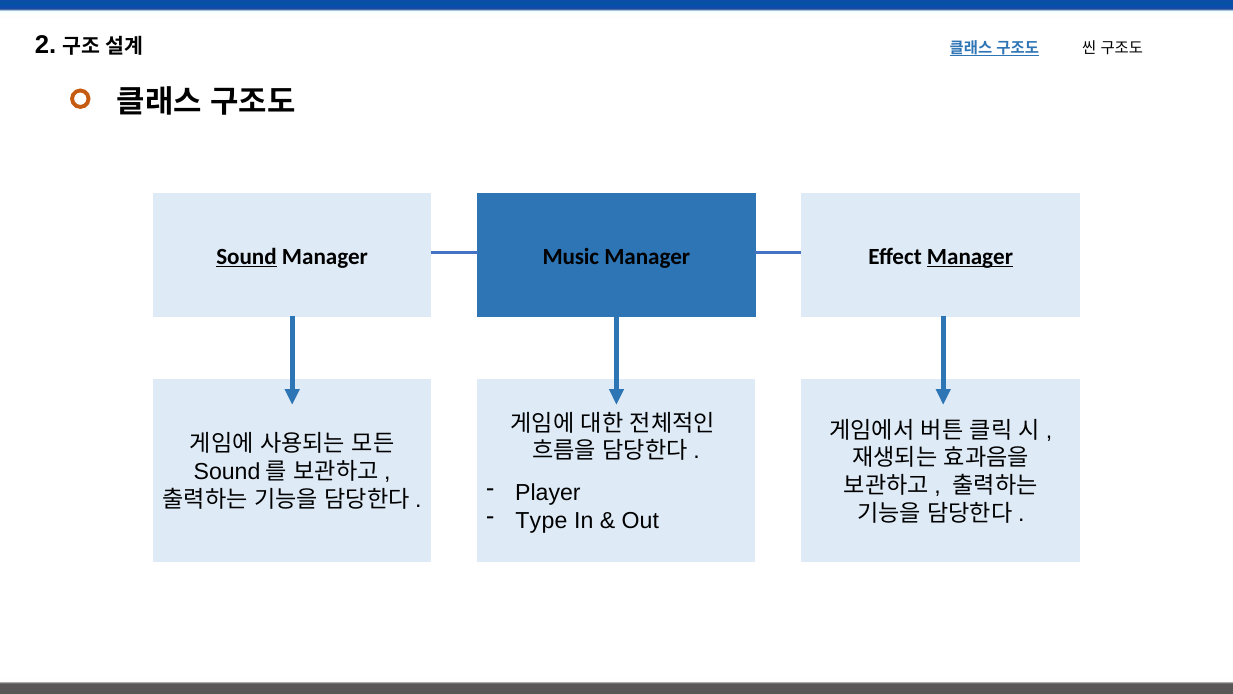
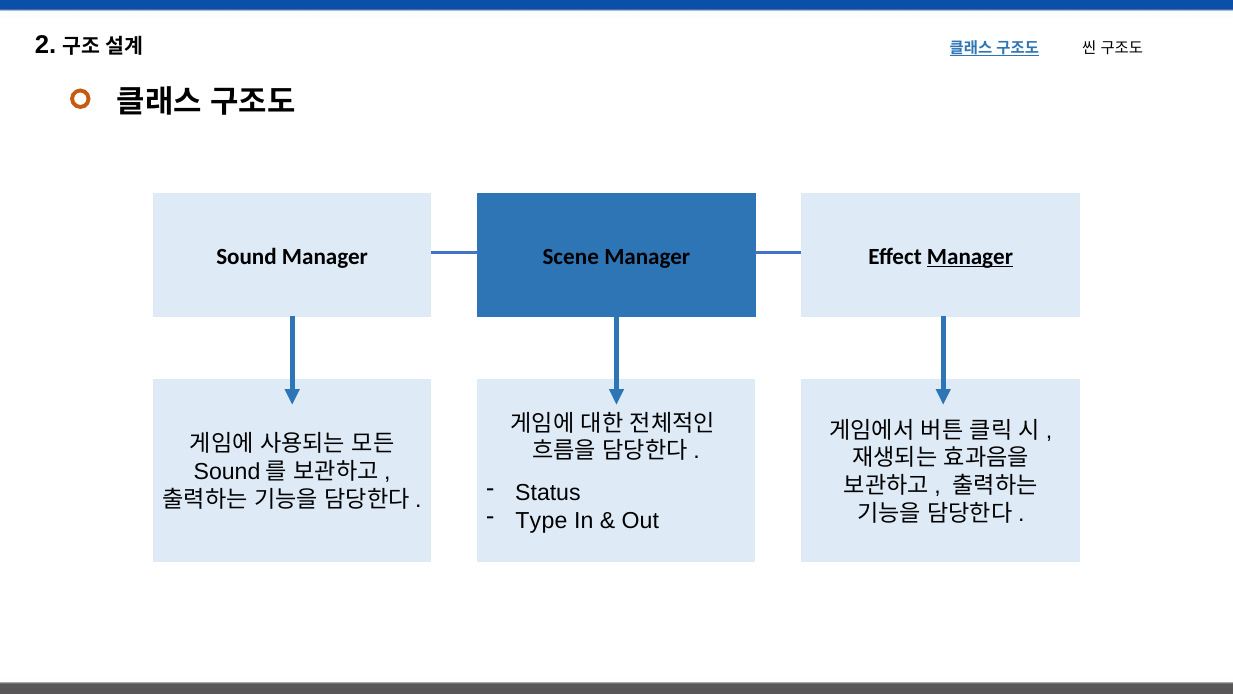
Sound underline: present -> none (246, 256)
Music: Music -> Scene (571, 256)
Player: Player -> Status (548, 493)
